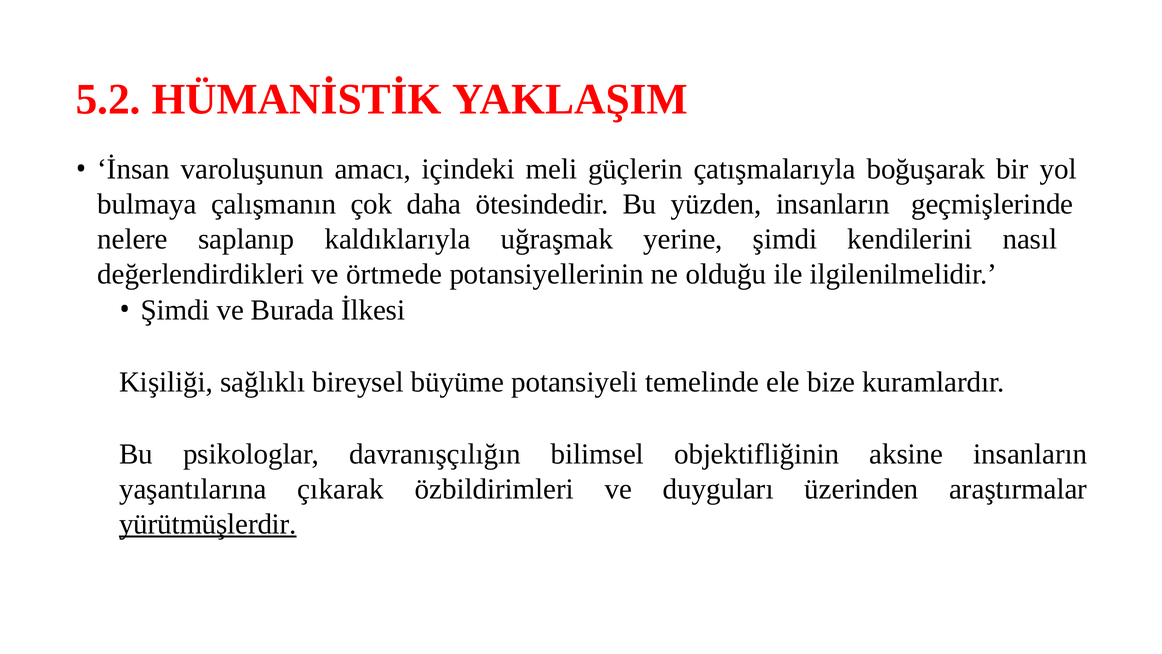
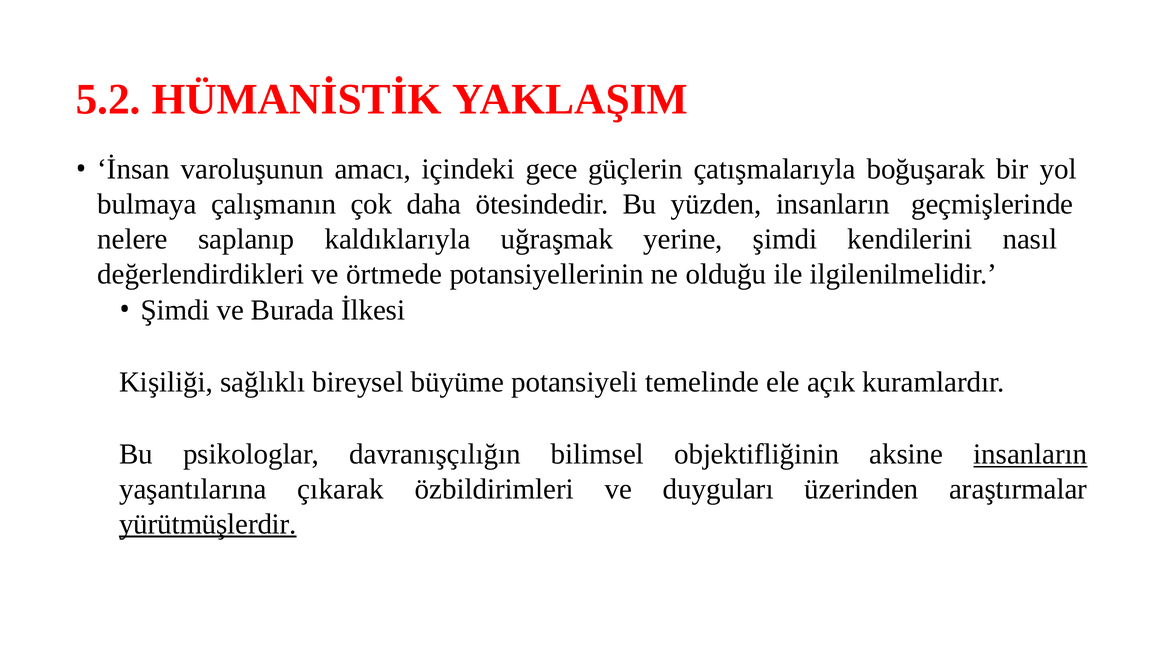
meli: meli -> gece (552, 169)
bize: bize -> açık (831, 382)
insanların underline: none -> present (1030, 454)
